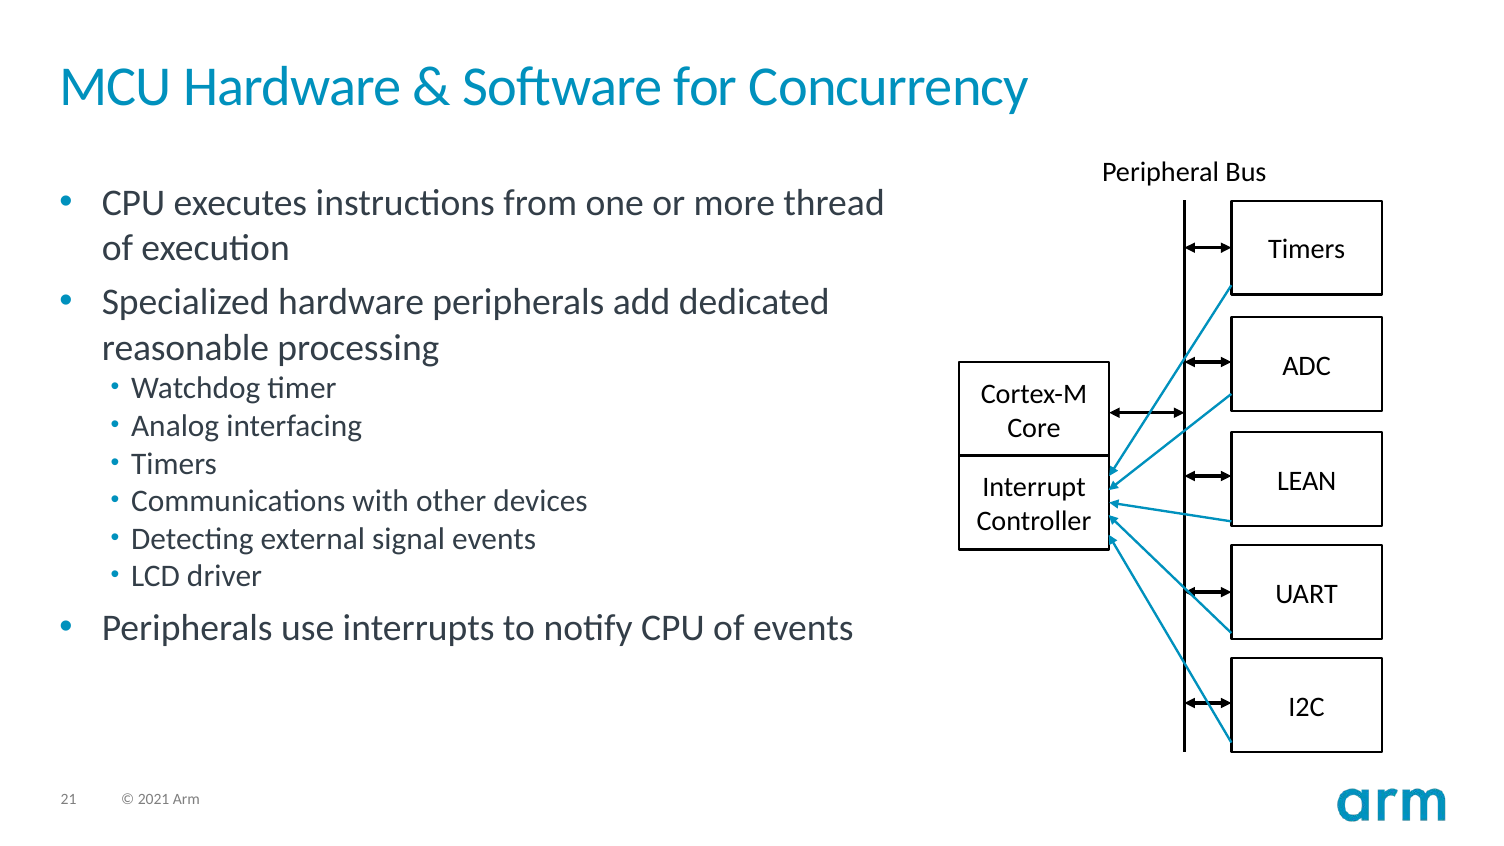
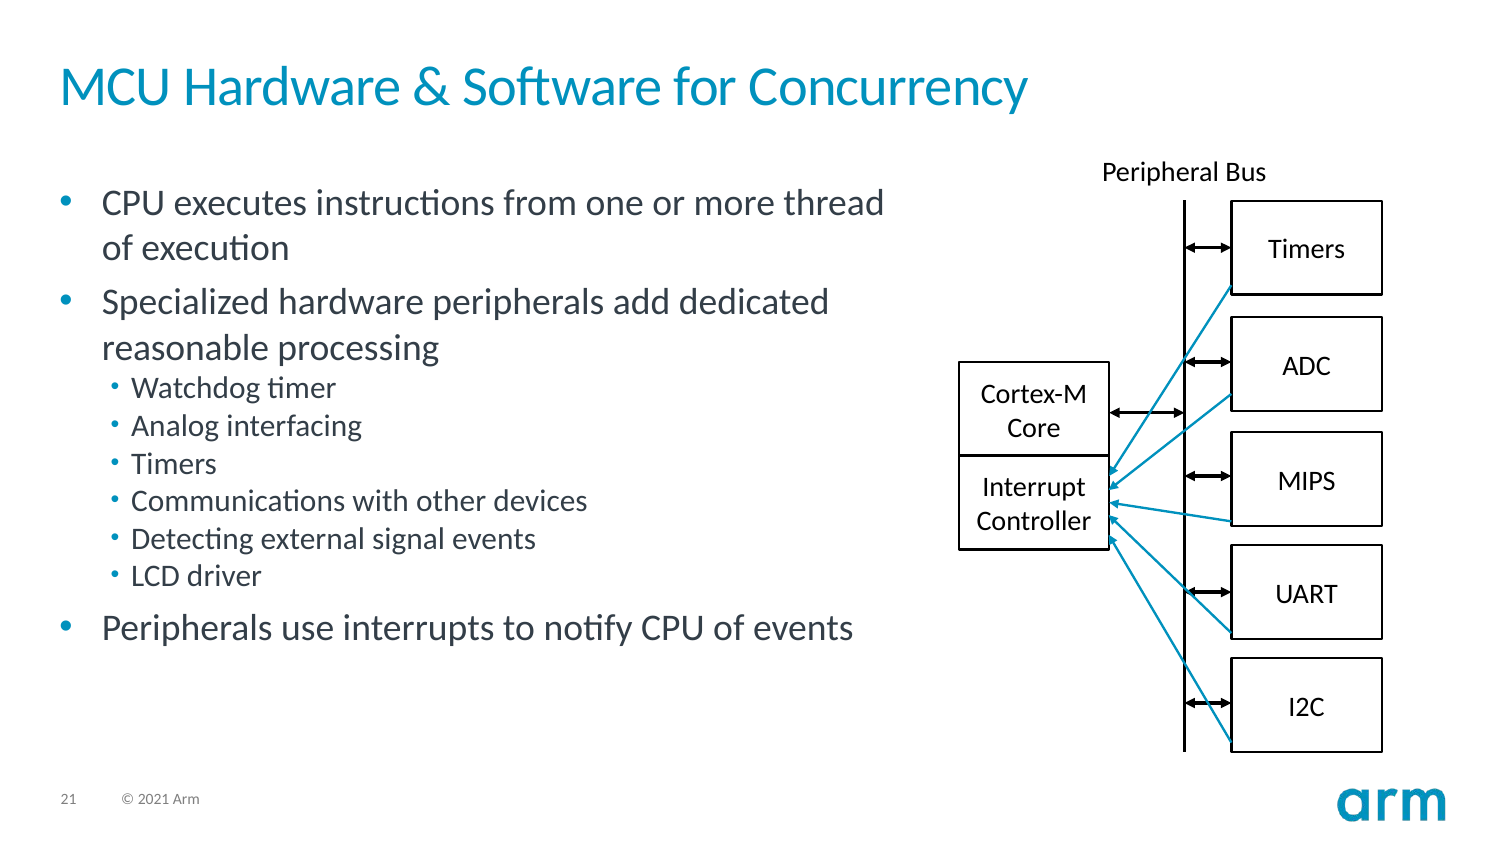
LEAN: LEAN -> MIPS (1307, 481)
